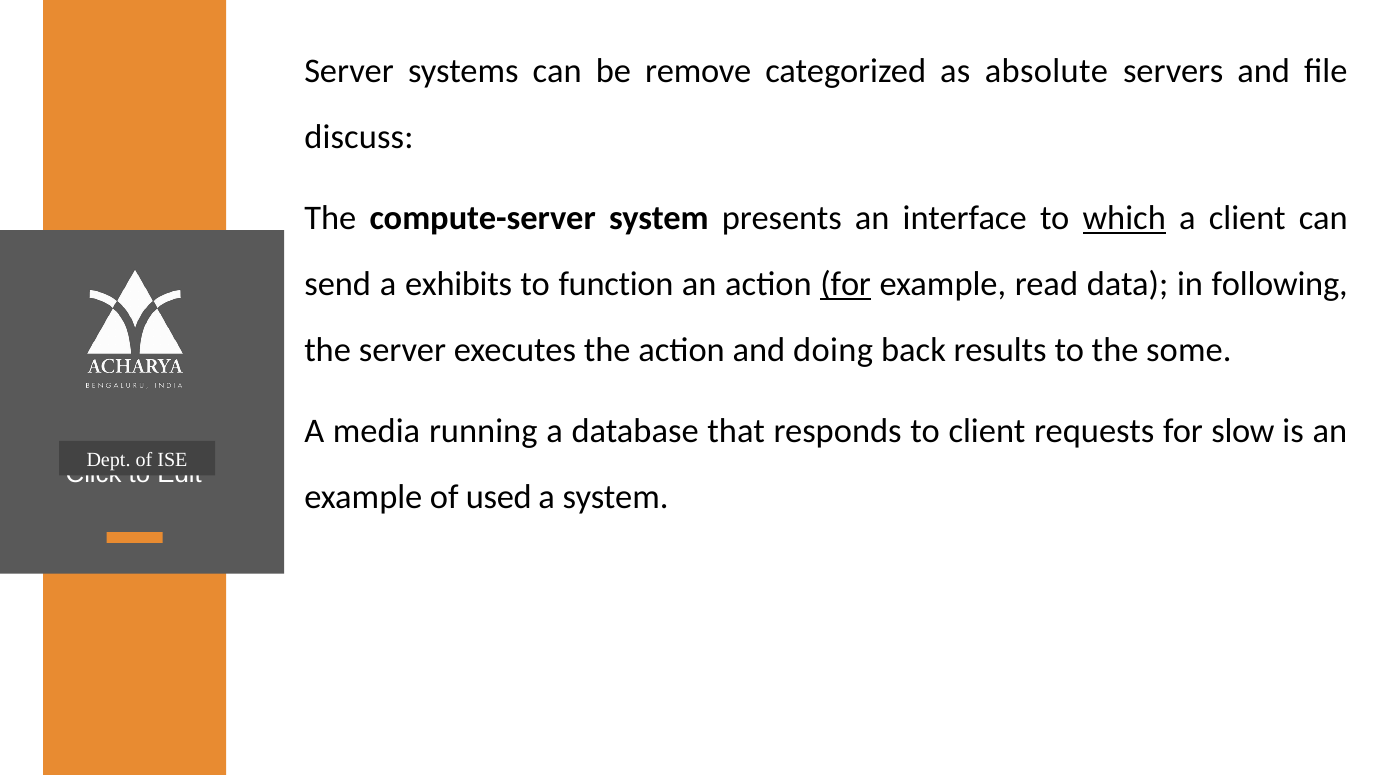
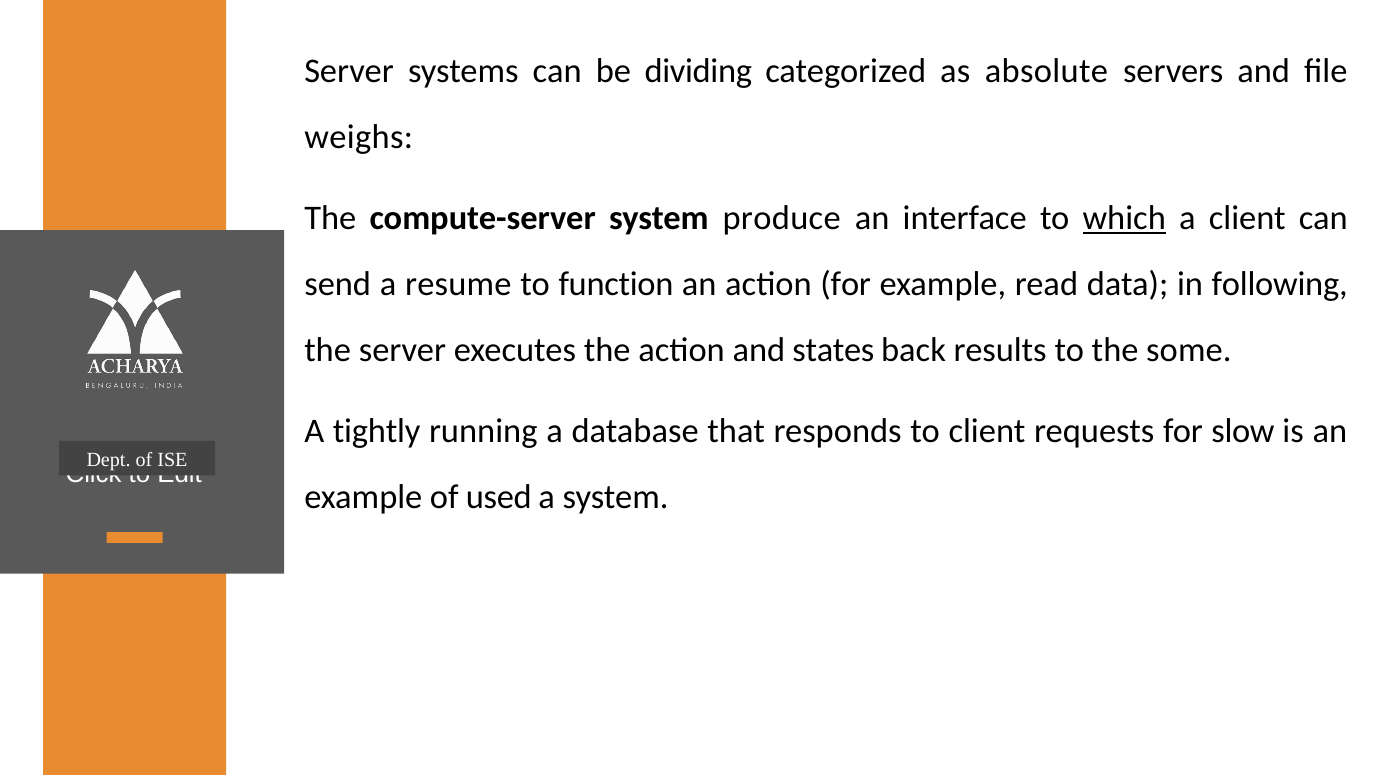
remove: remove -> dividing (698, 71)
discuss: discuss -> weighs (359, 138)
presents: presents -> produce (782, 218)
exhibits: exhibits -> resume (458, 284)
for underline: present -> none (846, 284)
doing: doing -> states (833, 350)
media: media -> tightly (377, 431)
